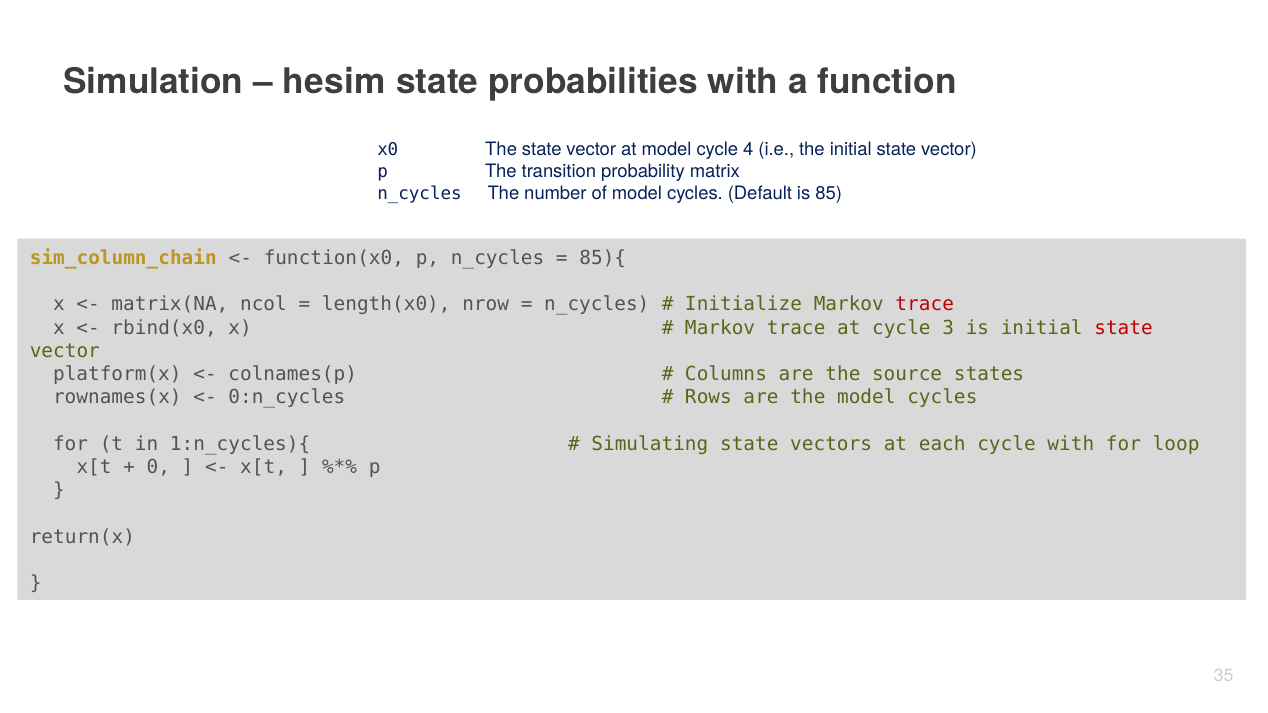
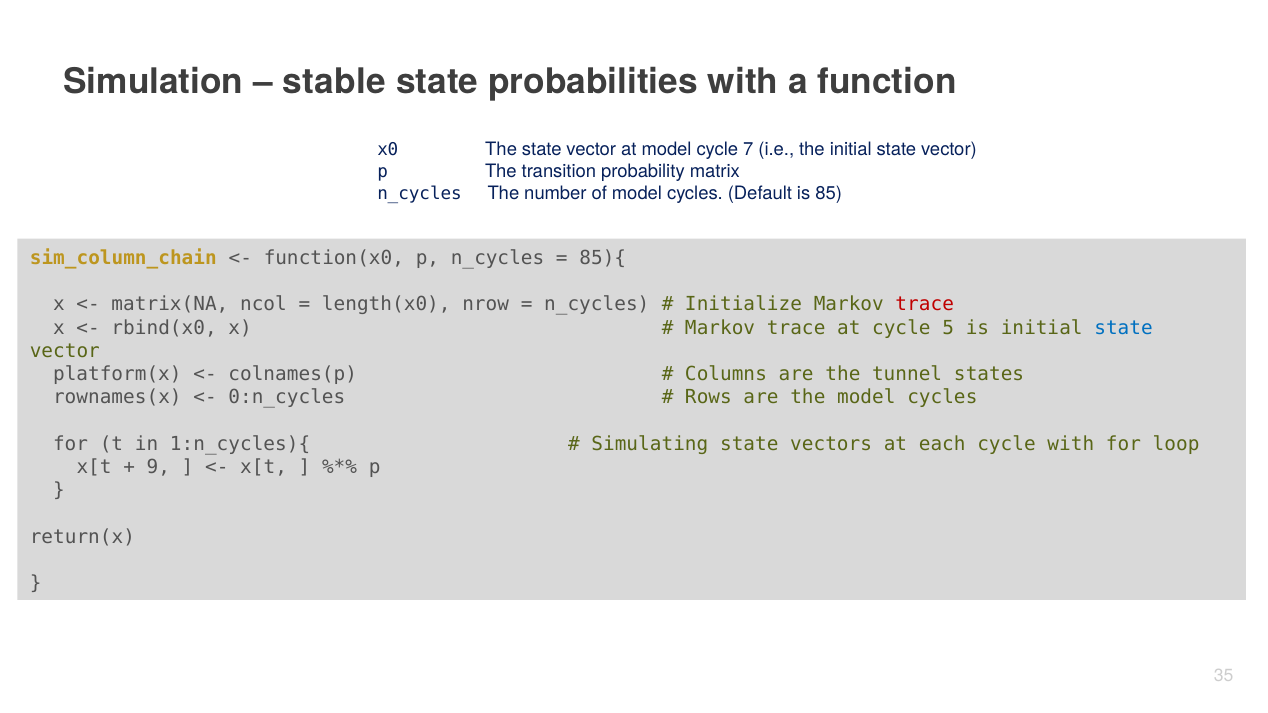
hesim: hesim -> stable (334, 82)
4: 4 -> 7 (748, 149)
3: 3 -> 5 (948, 328)
state colour: red -> blue (1124, 328)
source: source -> tunnel (907, 374)
0: 0 -> 9 (158, 467)
